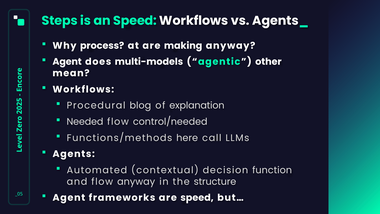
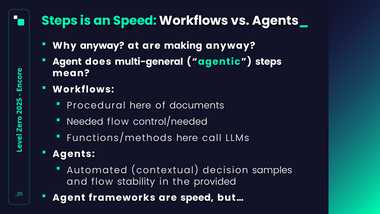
Why process: process -> anyway (102, 46)
multi-models: multi-models -> multi-general (149, 62)
agentic other: other -> steps (268, 62)
blog: blog -> here (140, 105)
explanation: explanation -> documents (197, 105)
function: function -> samples (272, 170)
flow anyway: anyway -> stability (136, 181)
structure: structure -> provided (215, 181)
